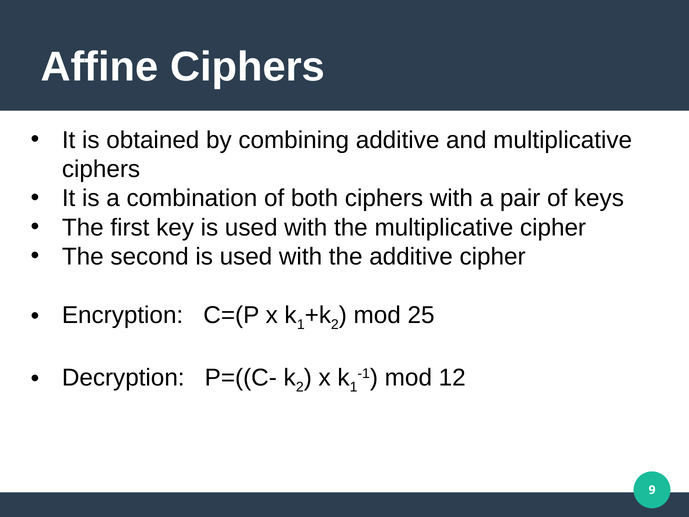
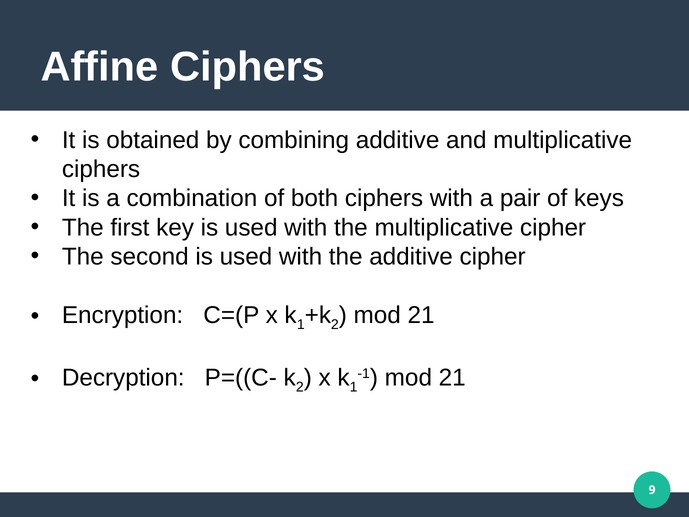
25: 25 -> 21 (421, 315)
12: 12 -> 21 (452, 378)
